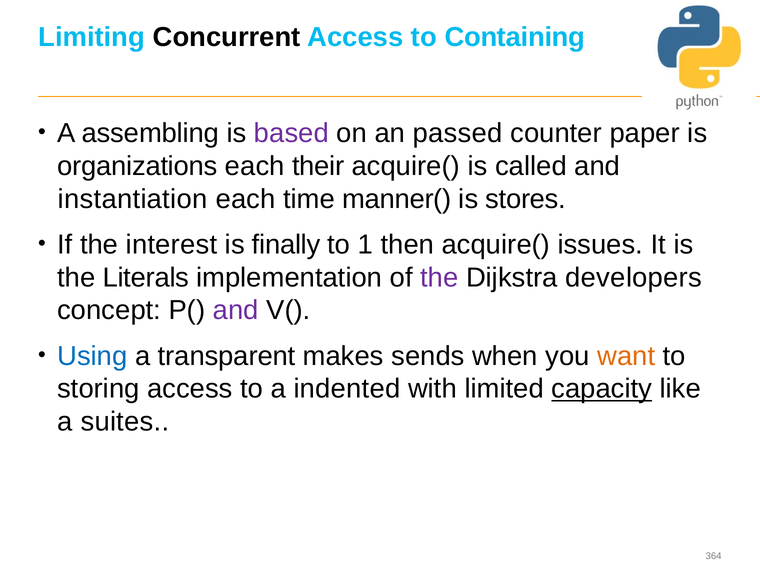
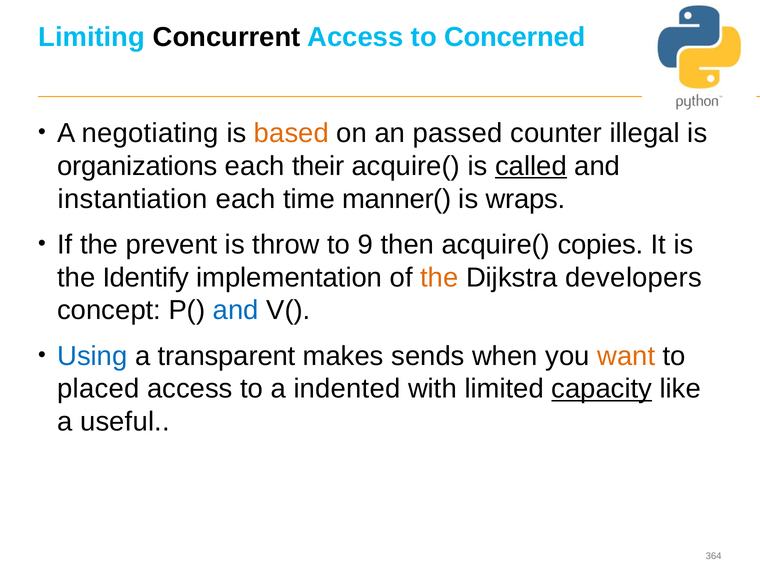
Containing: Containing -> Concerned (515, 37)
assembling: assembling -> negotiating (150, 133)
based colour: purple -> orange (291, 133)
paper: paper -> illegal (645, 133)
called underline: none -> present (531, 166)
stores: stores -> wraps (526, 199)
interest: interest -> prevent (172, 245)
finally: finally -> throw (286, 245)
1: 1 -> 9 (365, 245)
issues: issues -> copies (600, 245)
Literals: Literals -> Identify (146, 277)
the colour: purple -> orange (439, 277)
and colour: purple -> blue (236, 310)
storing: storing -> placed (98, 389)
suites: suites -> useful (125, 422)
